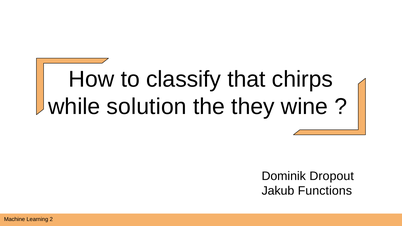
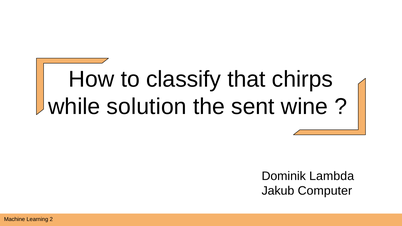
they: they -> sent (253, 107)
Dropout: Dropout -> Lambda (332, 176)
Functions: Functions -> Computer (325, 191)
